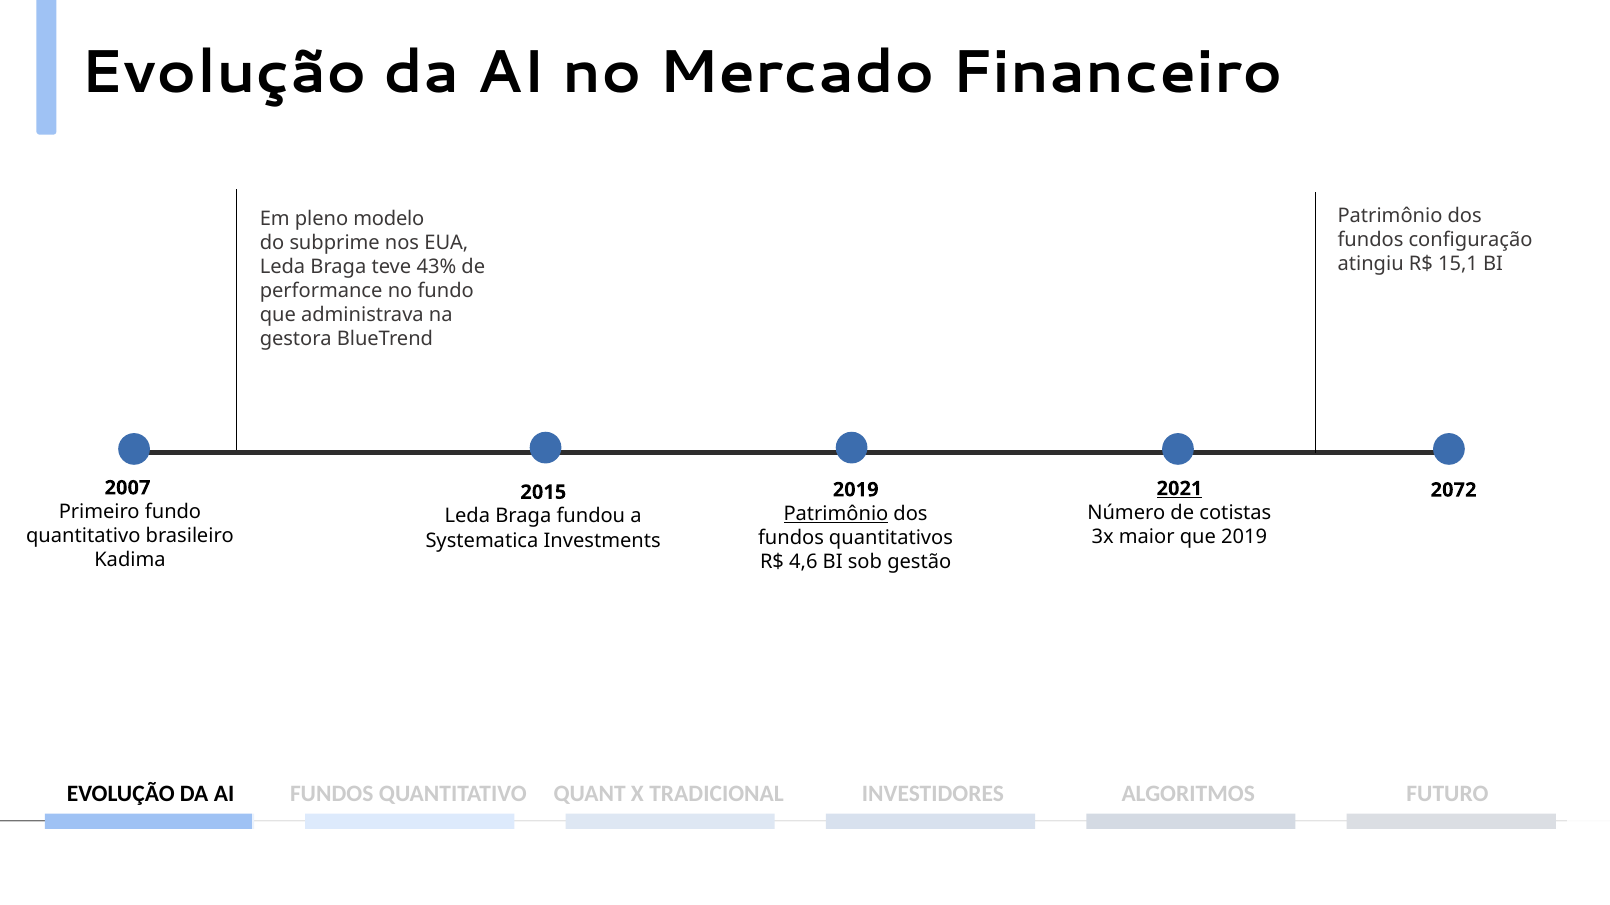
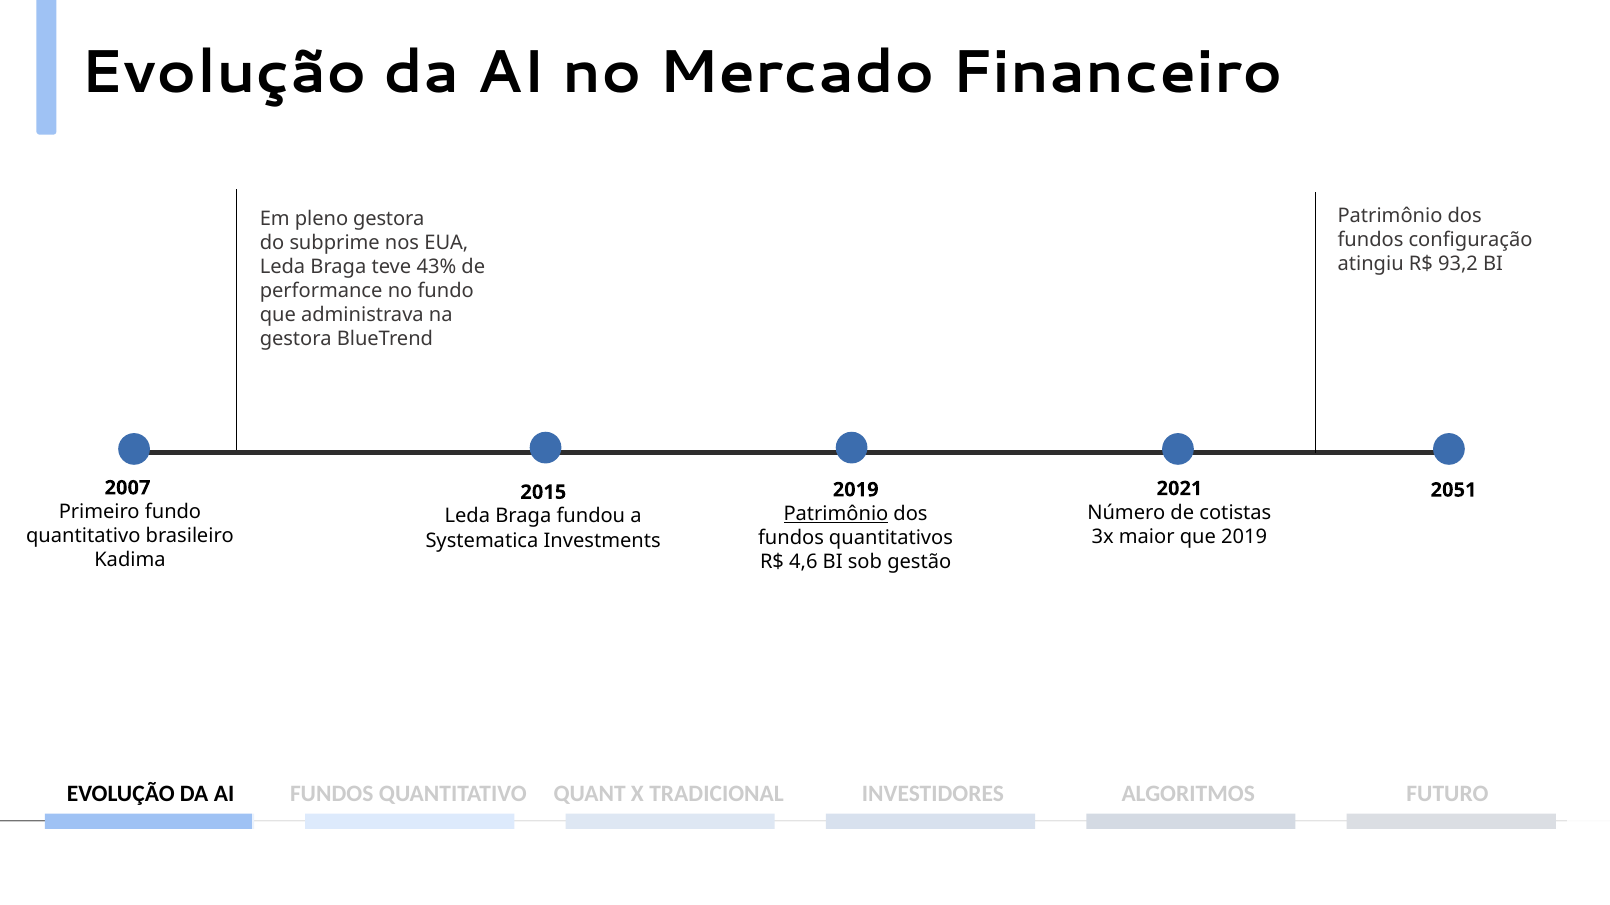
pleno modelo: modelo -> gestora (389, 219)
15,1: 15,1 -> 93,2 (1458, 264)
2021 underline: present -> none (1179, 489)
2072: 2072 -> 2051 (1454, 490)
